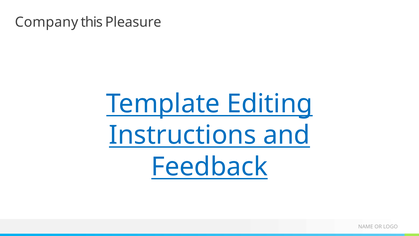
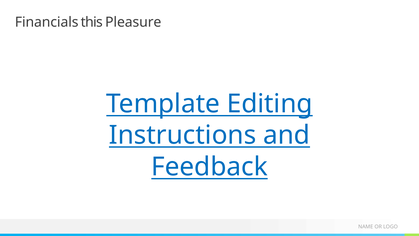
Company: Company -> Financials (47, 22)
